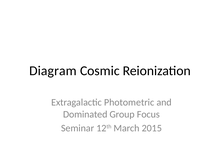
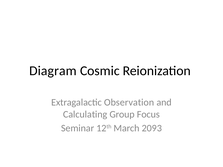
Photometric: Photometric -> Observation (129, 103)
Dominated: Dominated -> Calculating (85, 114)
2015: 2015 -> 2093 (152, 128)
